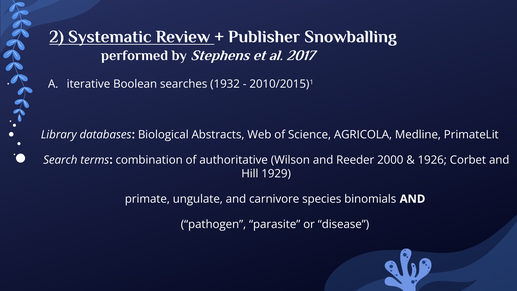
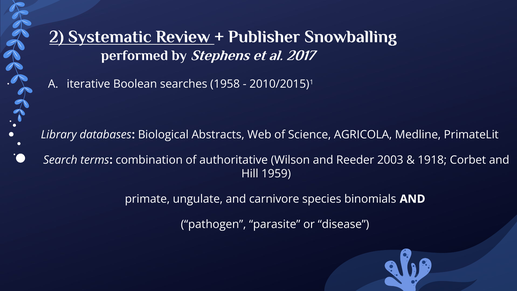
1932: 1932 -> 1958 (225, 84)
2000: 2000 -> 2003 (390, 160)
1926: 1926 -> 1918 (432, 160)
1929: 1929 -> 1959 (276, 174)
